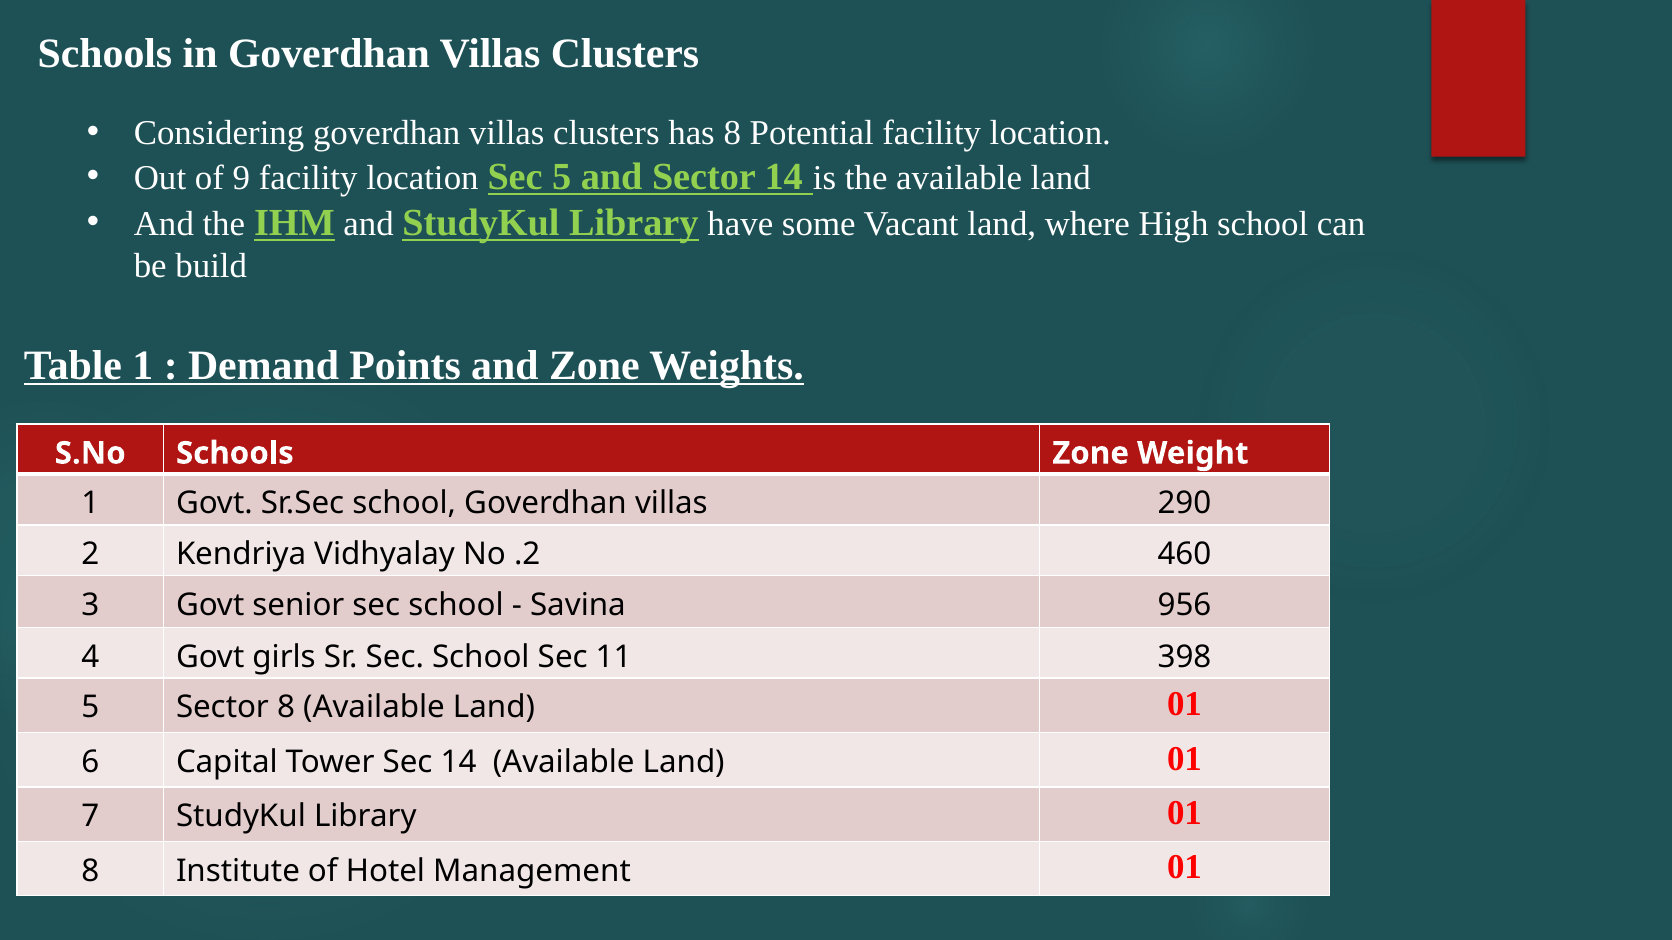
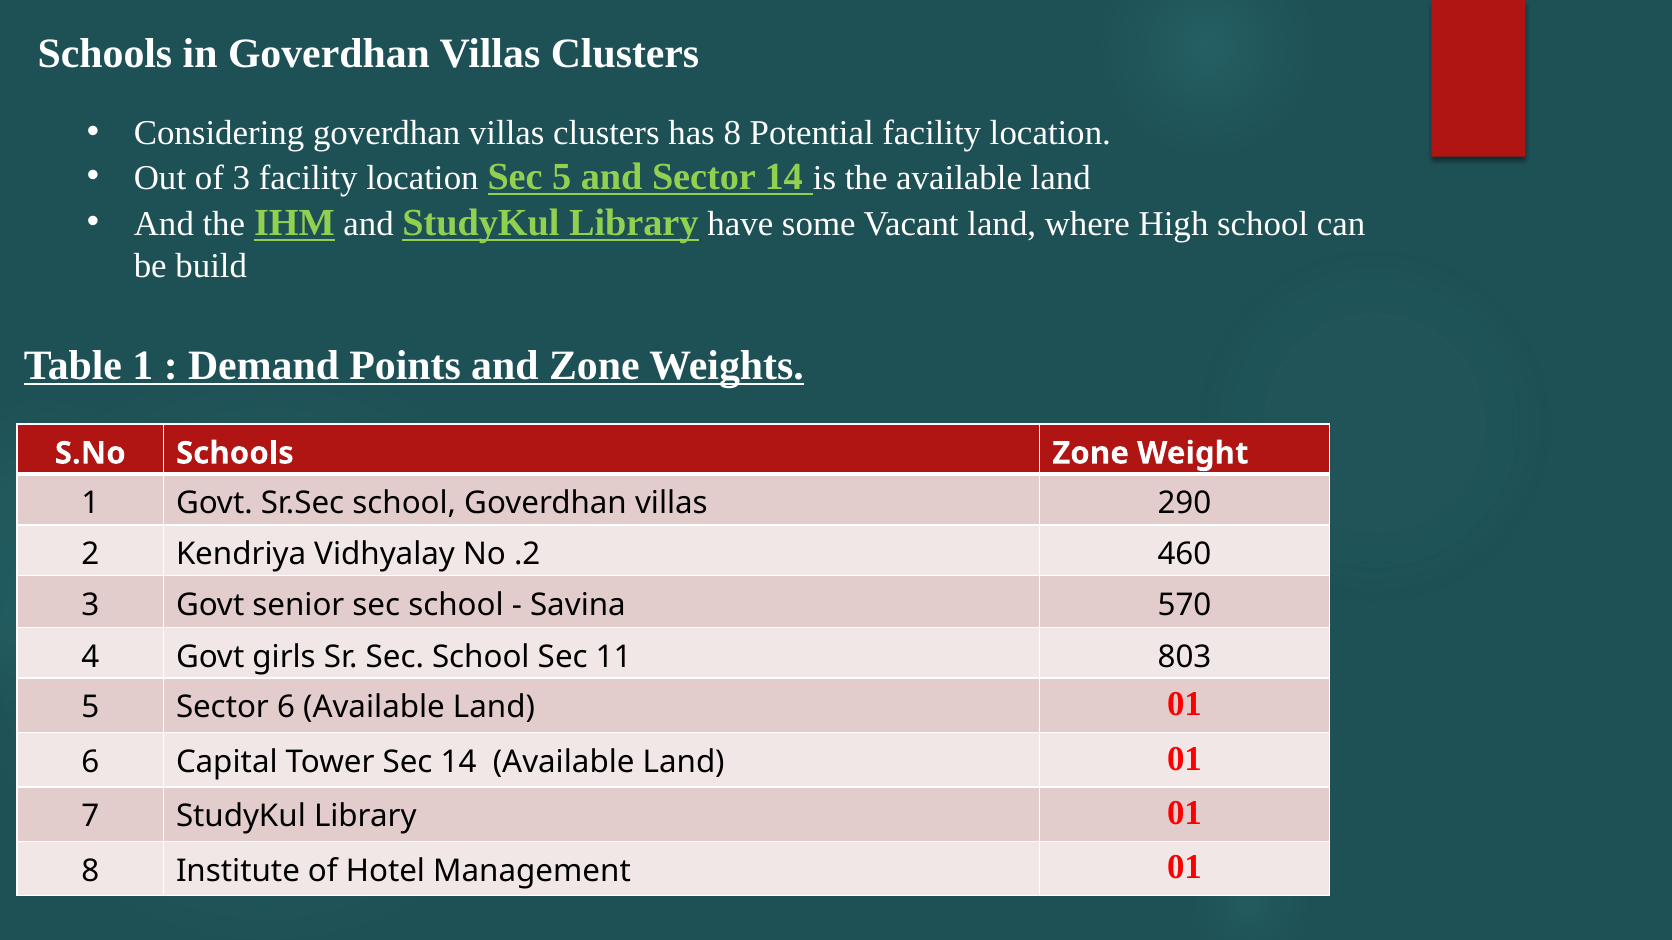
of 9: 9 -> 3 (241, 178)
956: 956 -> 570 (1185, 605)
398: 398 -> 803 (1185, 657)
Sector 8: 8 -> 6 (286, 708)
